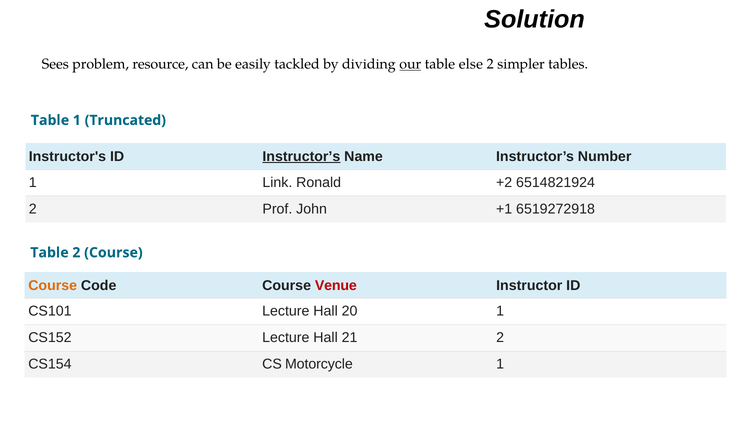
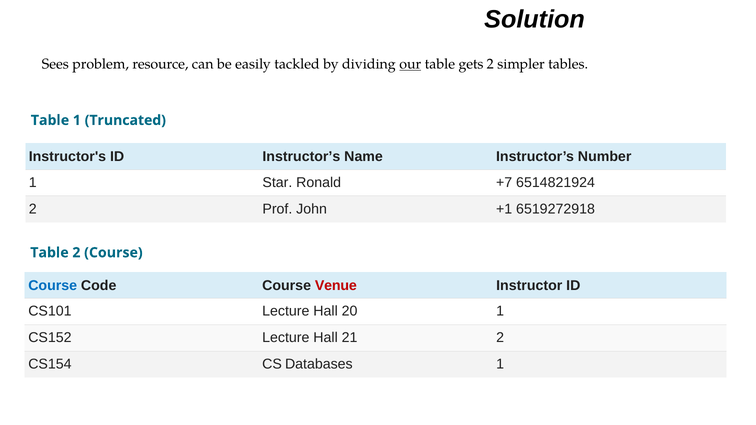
else: else -> gets (471, 64)
Instructor’s underline: present -> none (301, 157)
Link: Link -> Star (277, 183)
+2: +2 -> +7 (504, 183)
Course colour: orange -> blue (53, 286)
Motorcycle: Motorcycle -> Databases (319, 364)
